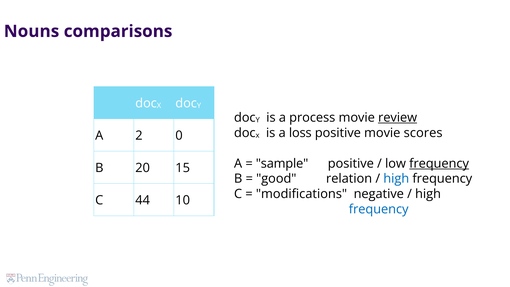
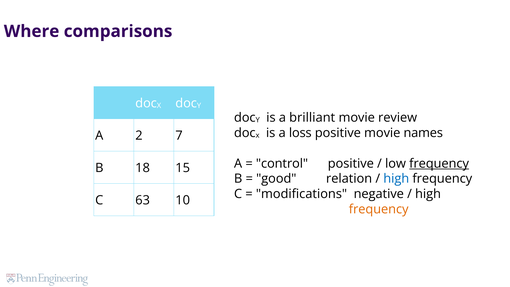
Nouns: Nouns -> Where (32, 31)
process: process -> brilliant (312, 117)
review underline: present -> none (398, 117)
scores: scores -> names (423, 133)
0: 0 -> 7 (179, 136)
sample: sample -> control (282, 163)
20: 20 -> 18 (143, 168)
44: 44 -> 63 (143, 200)
frequency colour: blue -> orange (379, 209)
